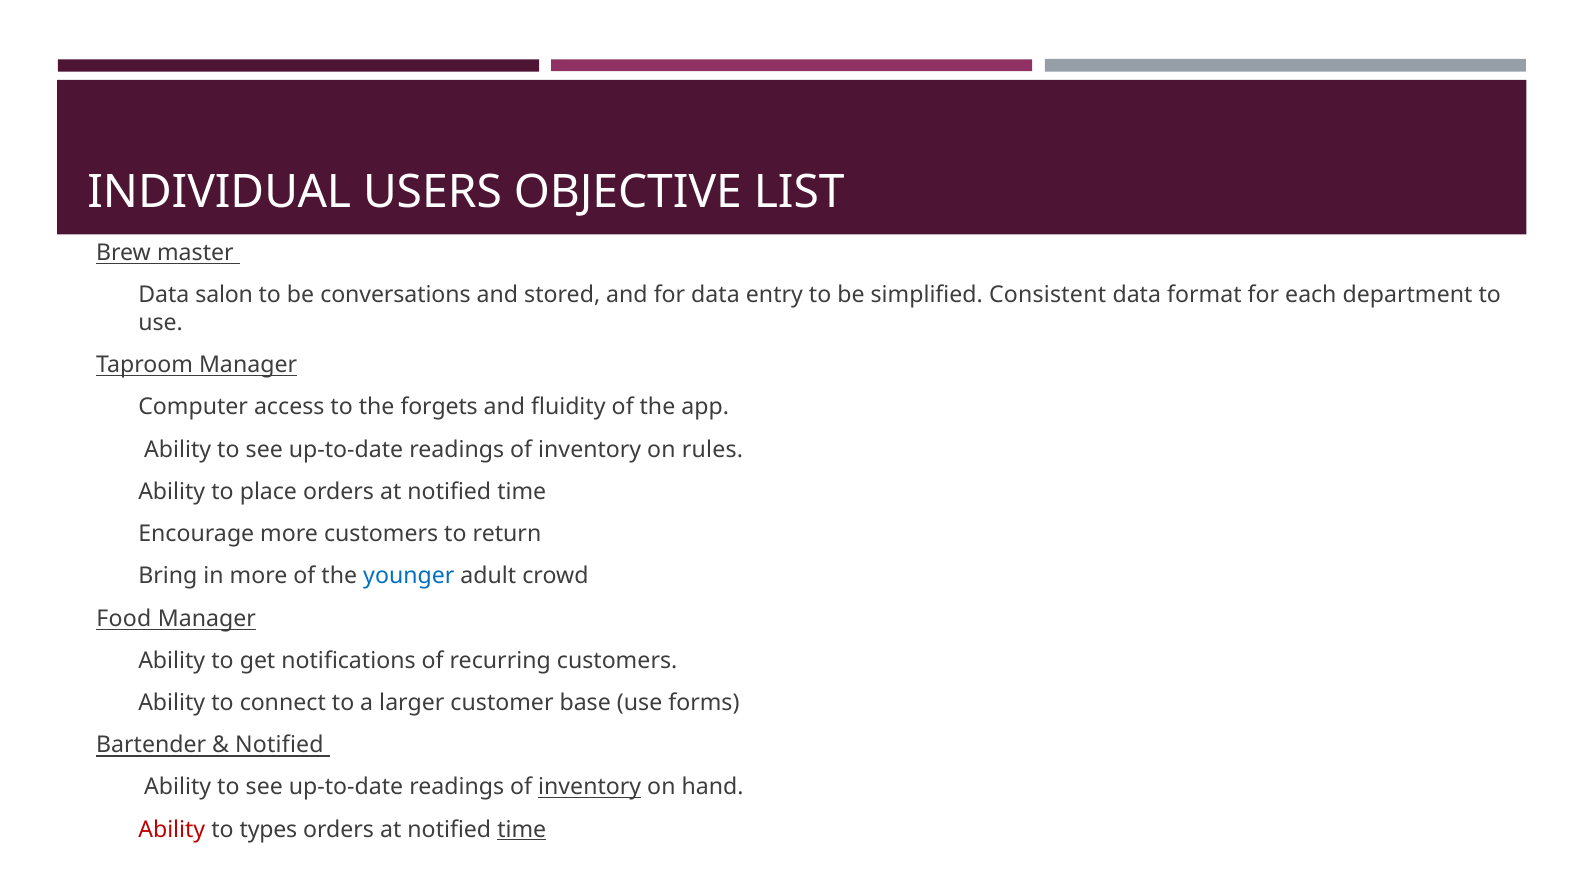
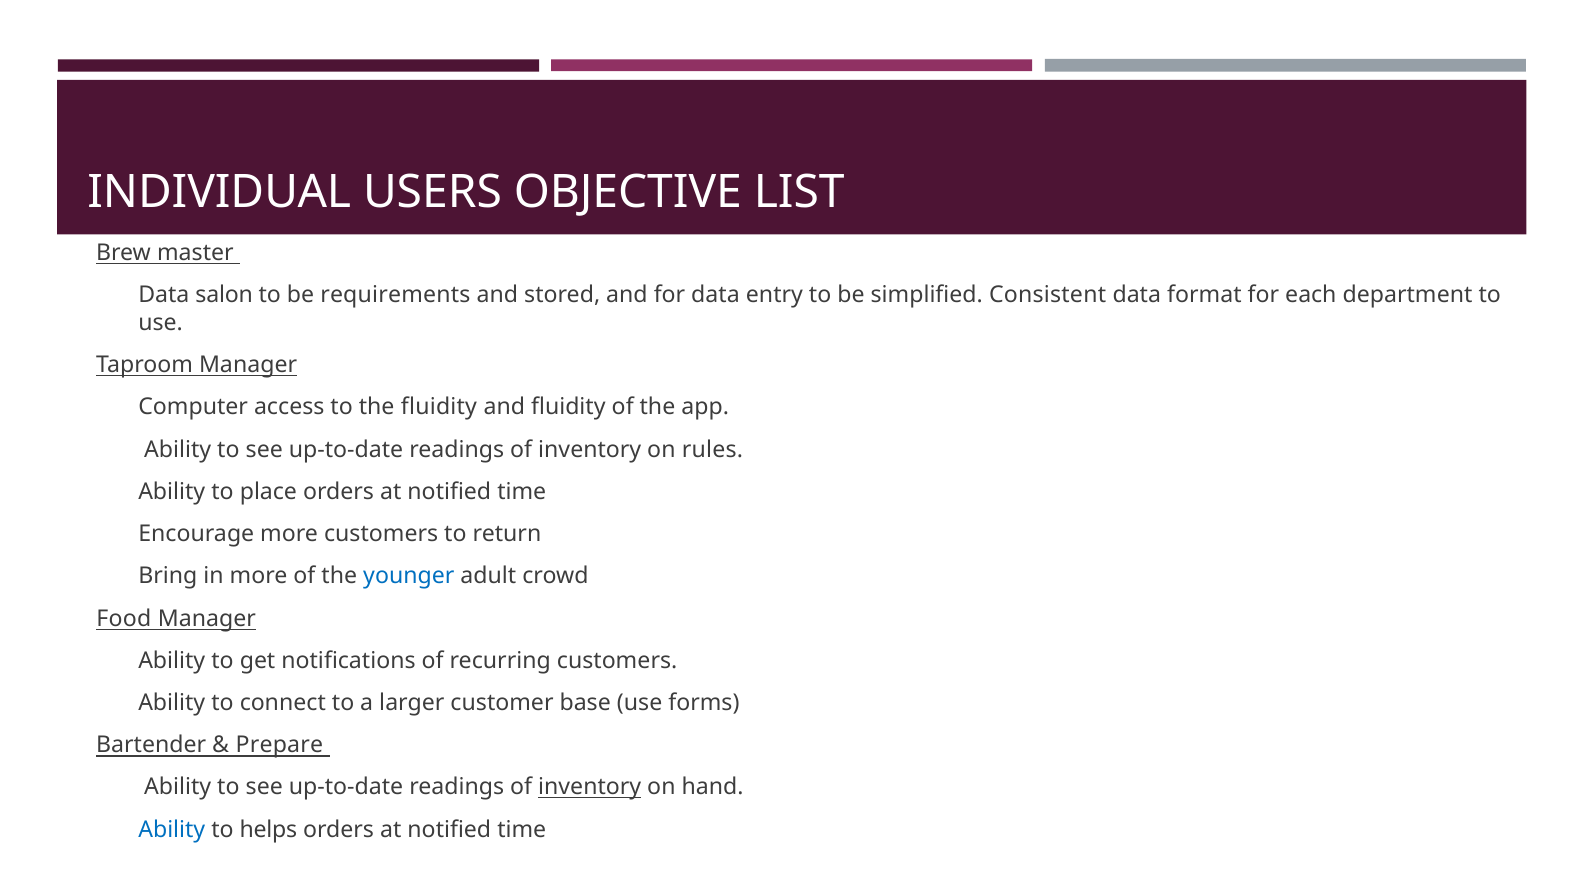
conversations: conversations -> requirements (395, 295)
the forgets: forgets -> fluidity (439, 407)
Notified: Notified -> Prepare (279, 745)
Ability colour: red -> blue (172, 830)
types: types -> helps (268, 830)
time underline: present -> none (522, 830)
